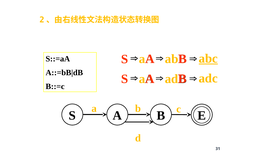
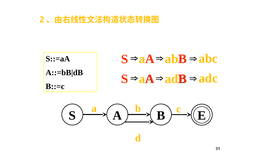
abc underline: present -> none (208, 58)
